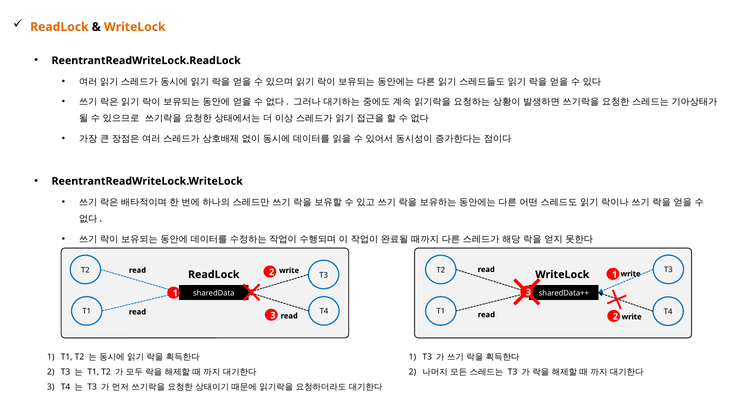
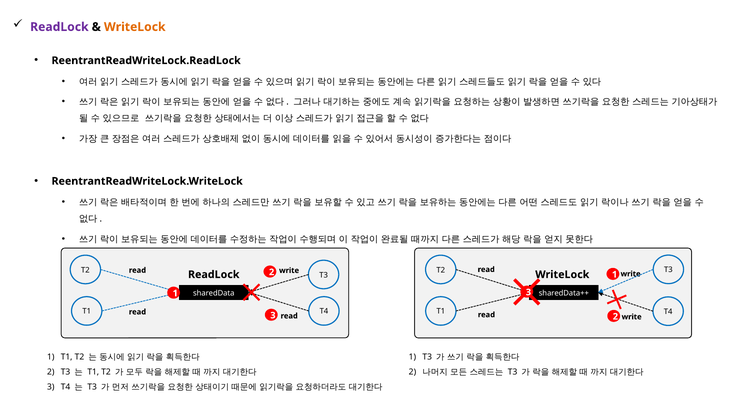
ReadLock colour: orange -> purple (59, 27)
